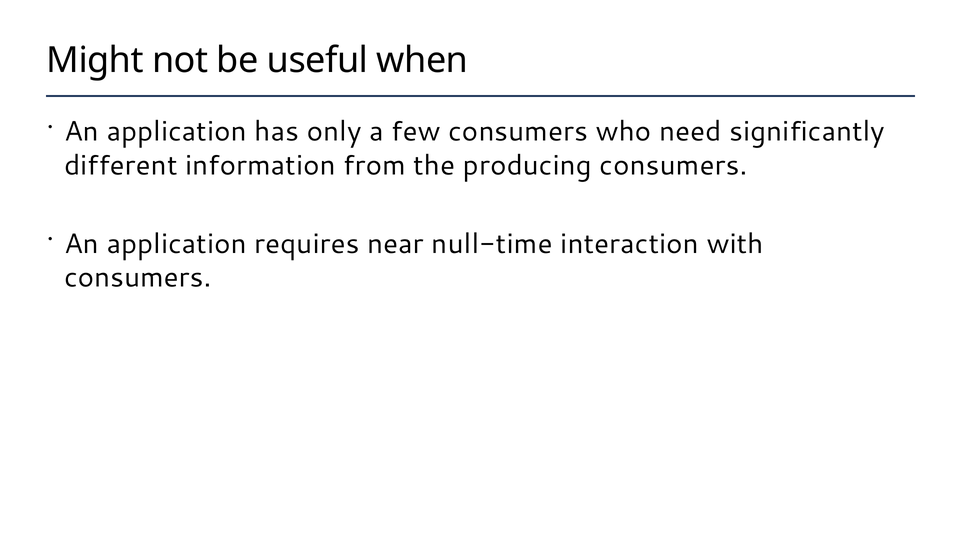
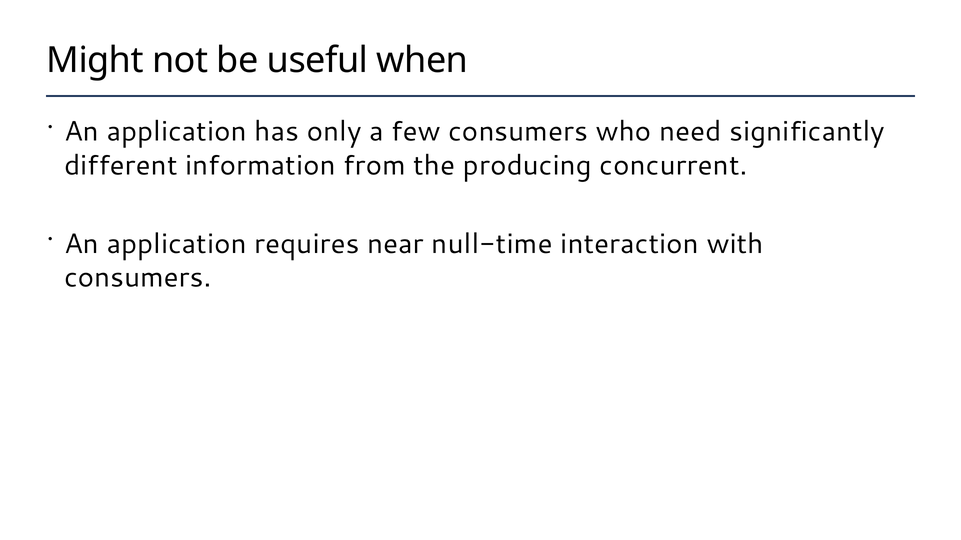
producing consumers: consumers -> concurrent (673, 166)
